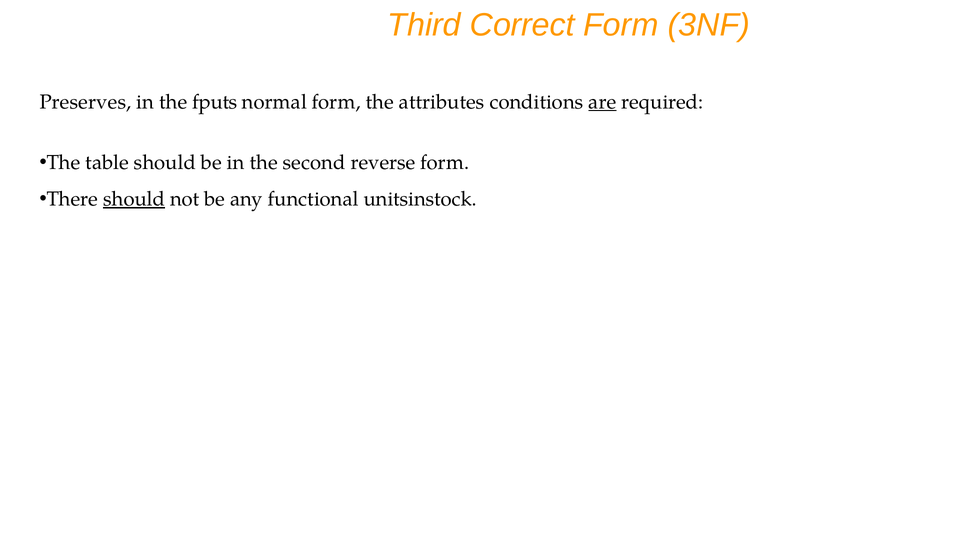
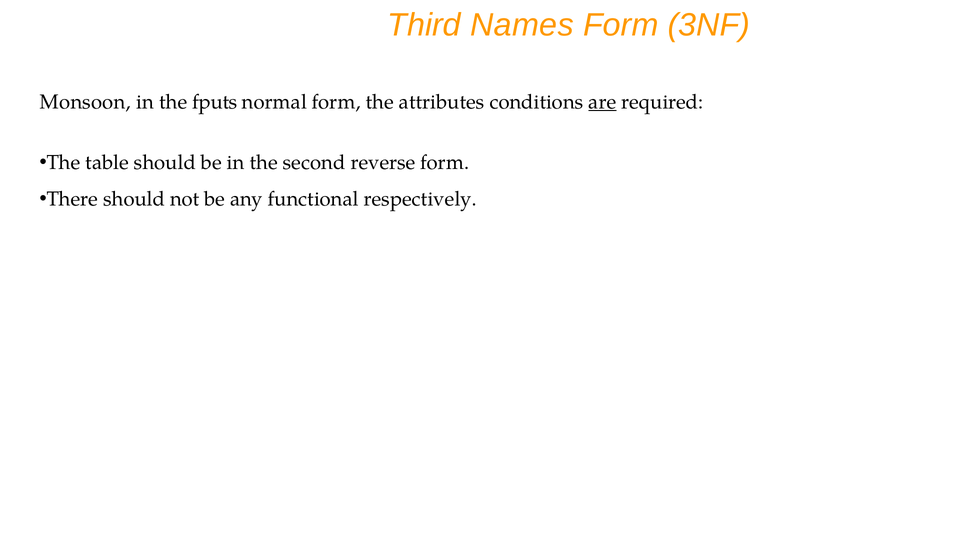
Correct: Correct -> Names (522, 25)
Preserves: Preserves -> Monsoon (85, 102)
should underline: present -> none (134, 199)
unitsinstock: unitsinstock -> respectively (420, 199)
